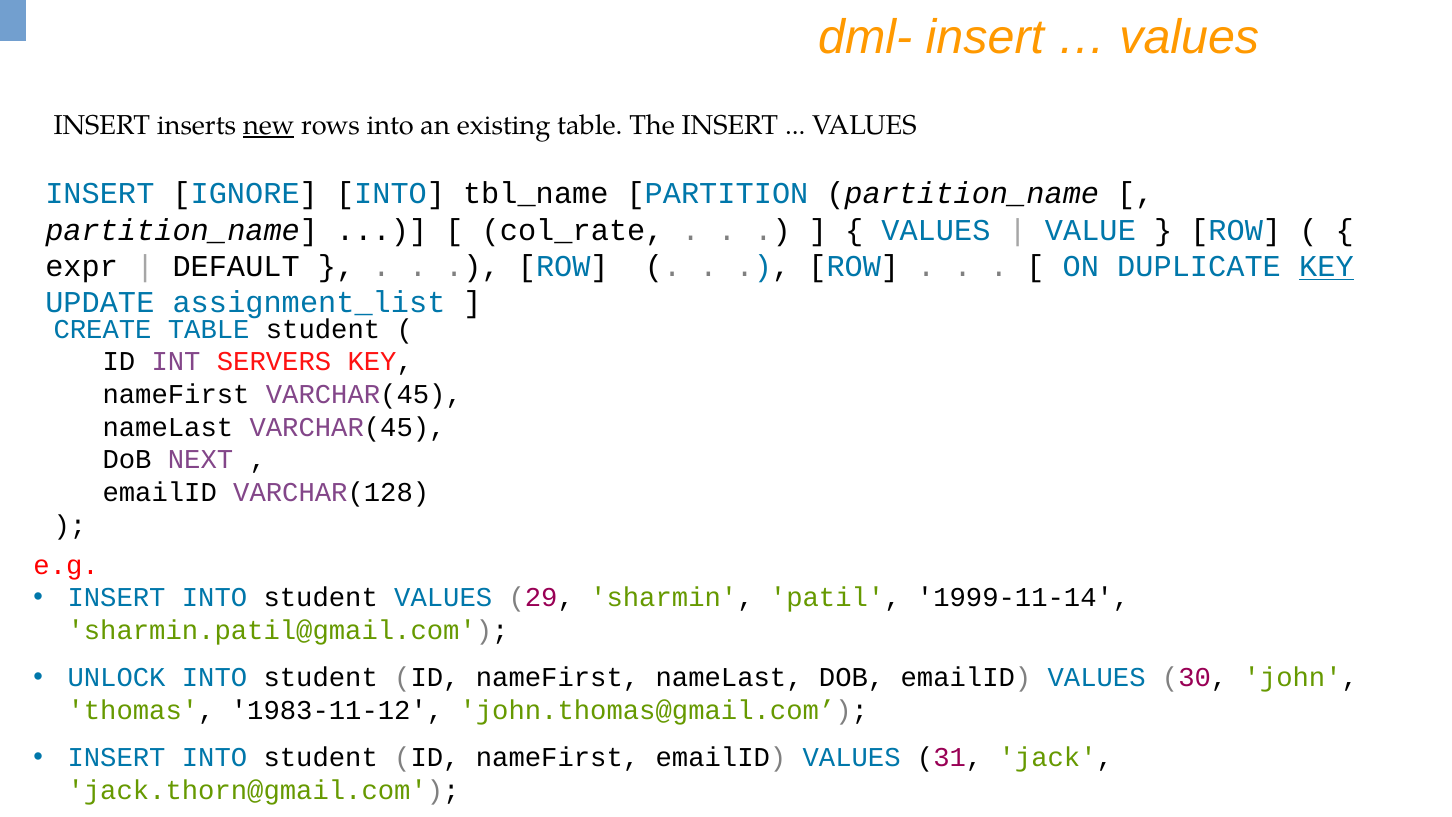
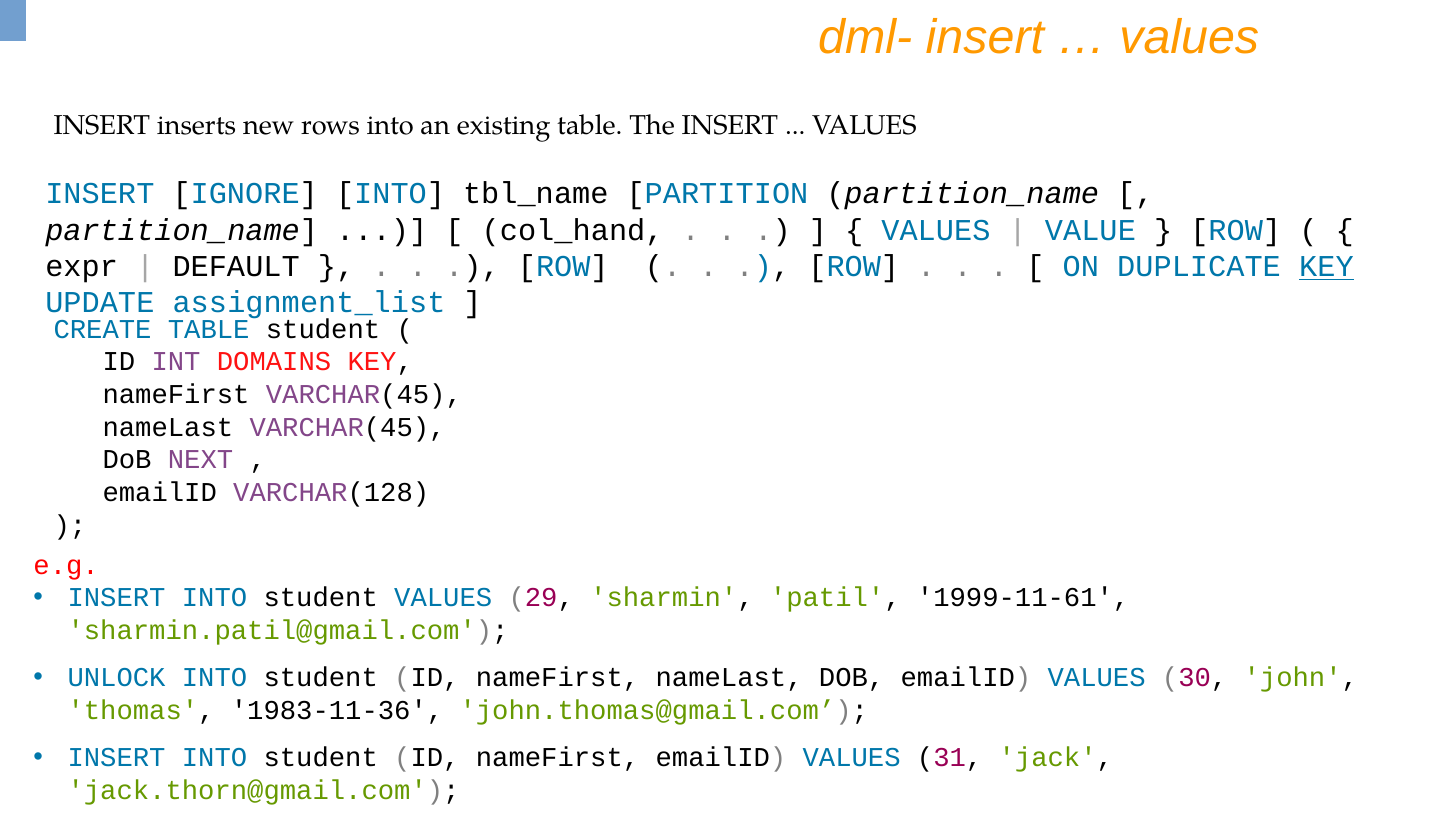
new underline: present -> none (269, 125)
col_rate: col_rate -> col_hand (573, 230)
SERVERS: SERVERS -> DOMAINS (274, 362)
1999-11-14: 1999-11-14 -> 1999-11-61 (1023, 598)
1983-11-12: 1983-11-12 -> 1983-11-36 (337, 710)
